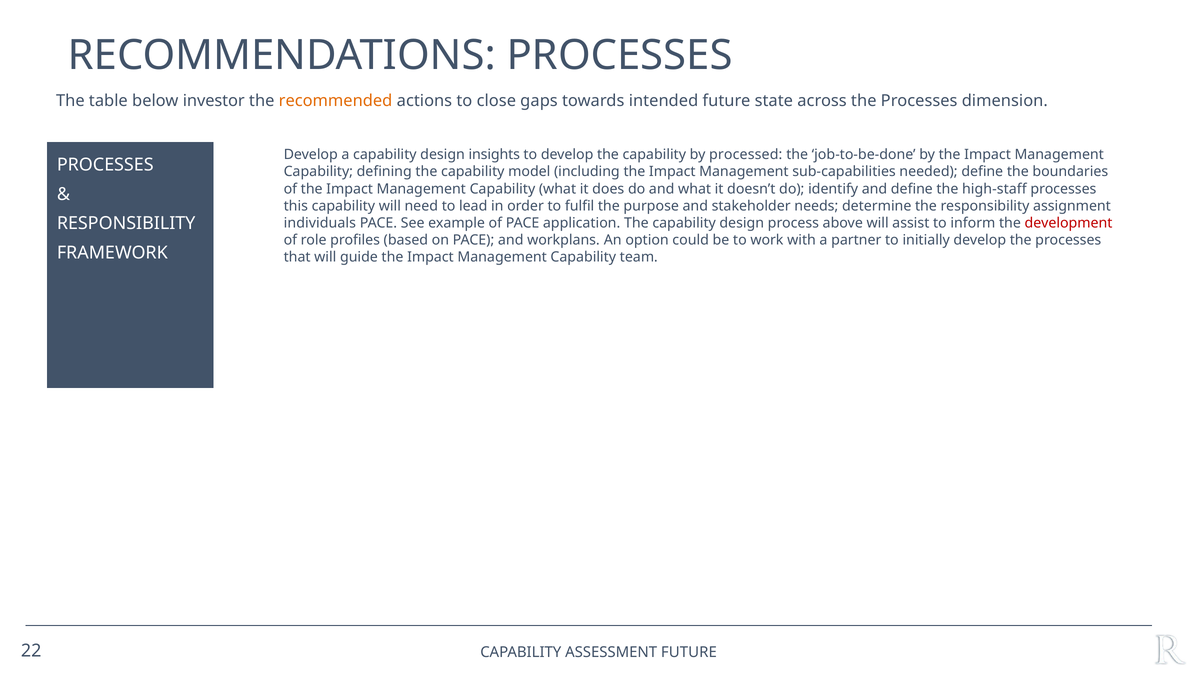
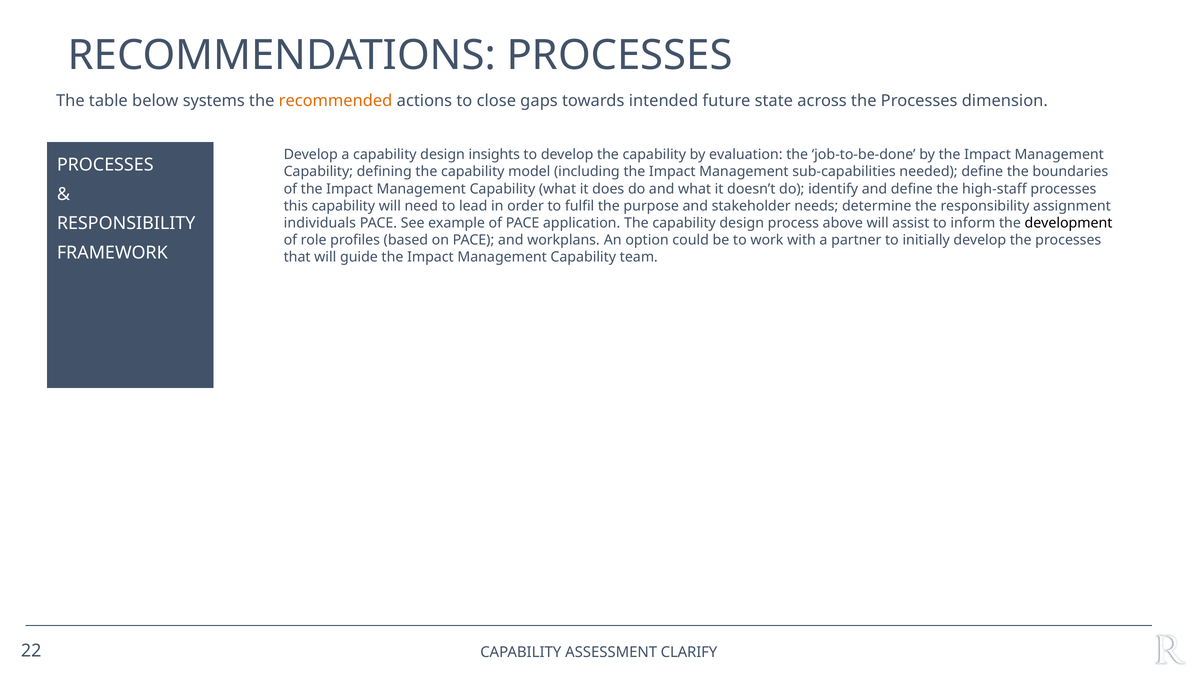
investor: investor -> systems (214, 101)
processed: processed -> evaluation (746, 155)
development colour: red -> black (1068, 223)
ASSESSMENT FUTURE: FUTURE -> CLARIFY (689, 653)
